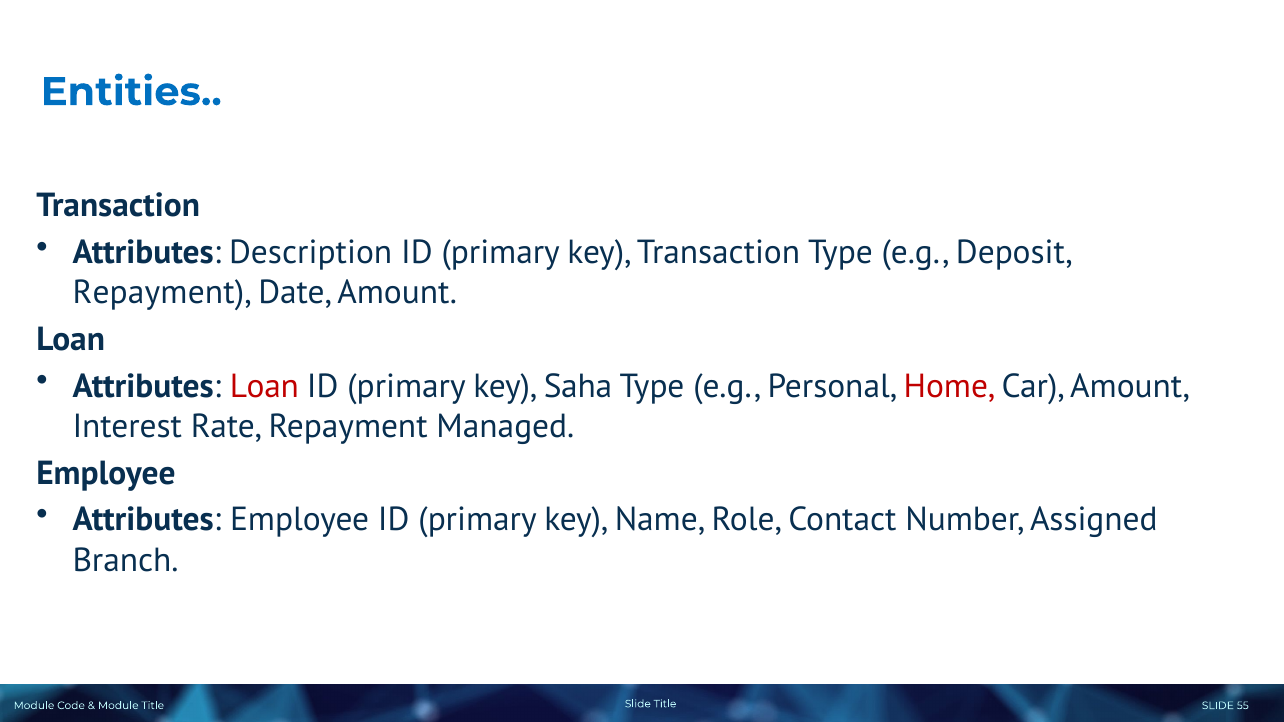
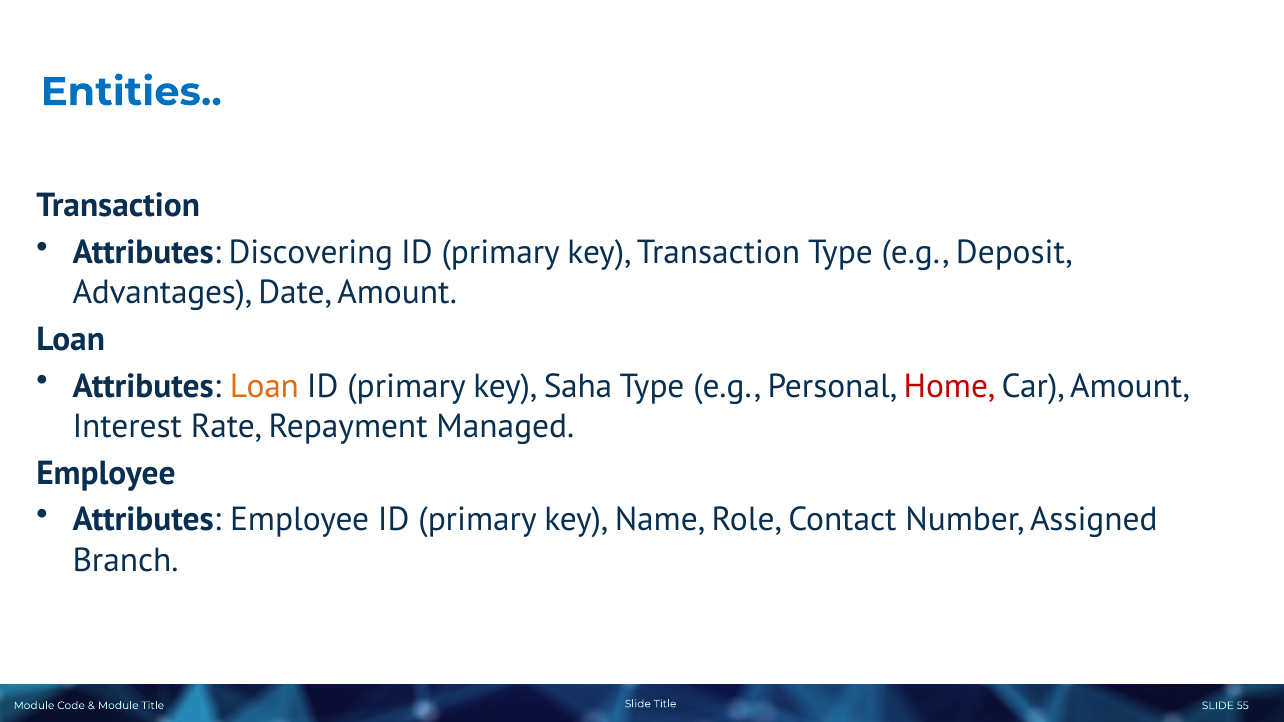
Description: Description -> Discovering (311, 253)
Repayment: Repayment -> Advantages (162, 293)
Loan colour: red -> orange (264, 386)
